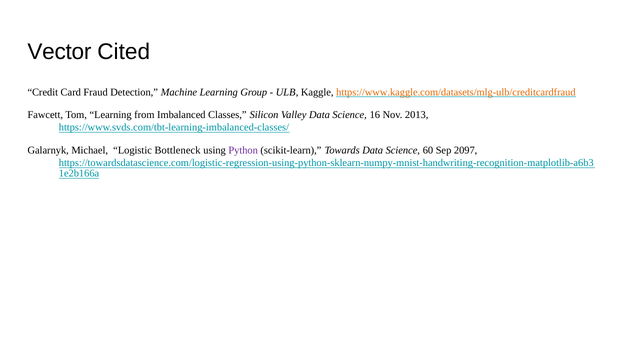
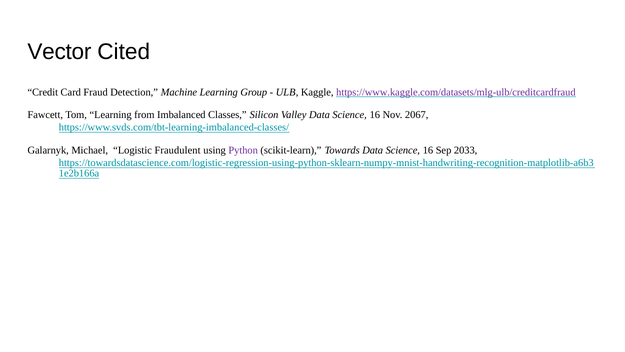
https://www.kaggle.com/datasets/mlg-ulb/creditcardfraud colour: orange -> purple (456, 92)
2013: 2013 -> 2067 (417, 115)
Bottleneck: Bottleneck -> Fraudulent (178, 150)
Towards Data Science 60: 60 -> 16 (428, 150)
2097: 2097 -> 2033 (466, 150)
